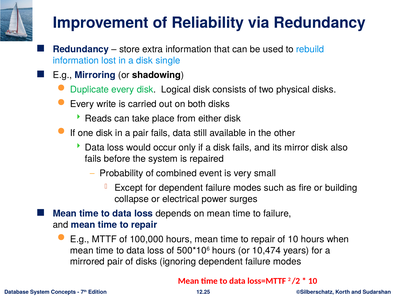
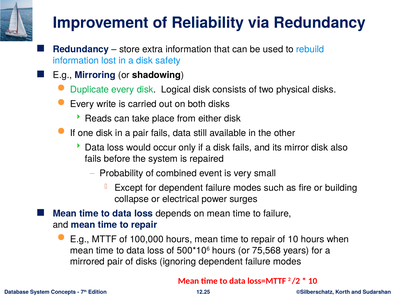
single: single -> safety (168, 60)
10,474: 10,474 -> 75,568 (266, 250)
